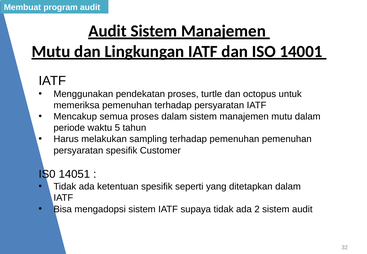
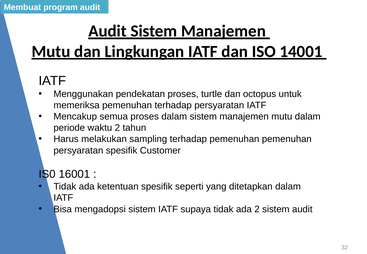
waktu 5: 5 -> 2 (117, 128)
14051: 14051 -> 16001 (74, 174)
